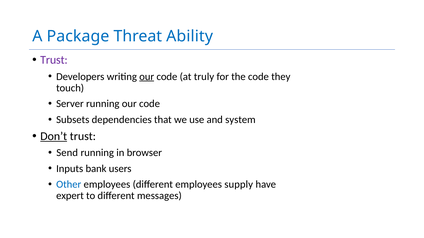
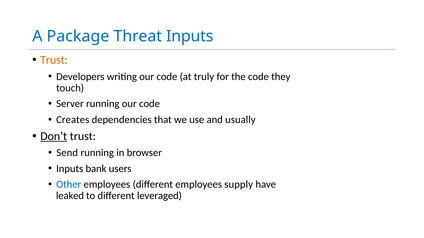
Threat Ability: Ability -> Inputs (190, 36)
Trust colour: purple -> orange (54, 60)
our underline: present -> none (147, 77)
Subsets: Subsets -> Creates (73, 120)
system: system -> usually (240, 120)
expert: expert -> leaked (70, 196)
messages: messages -> leveraged (159, 196)
